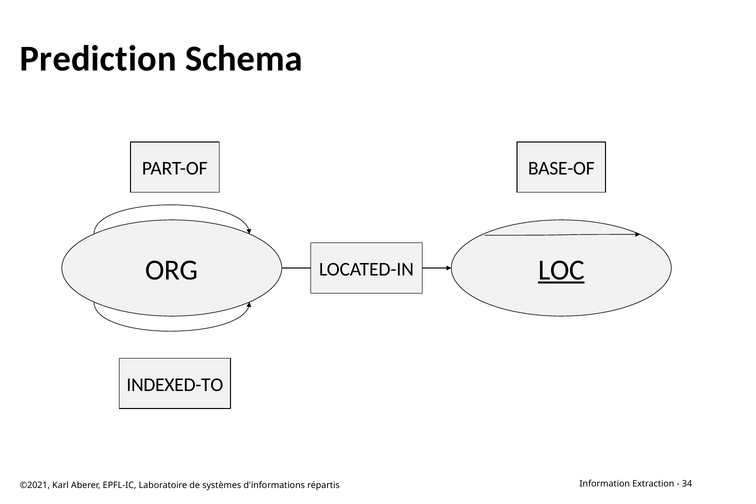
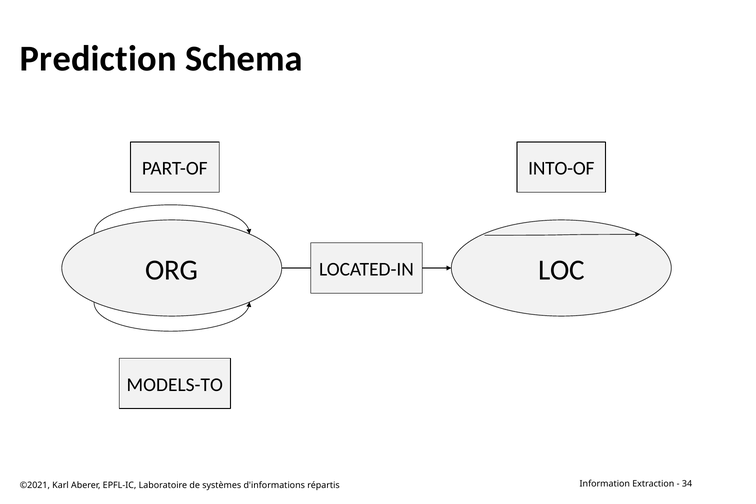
BASE-OF: BASE-OF -> INTO-OF (561, 169)
LOC underline: present -> none (561, 270)
INDEXED-TO: INDEXED-TO -> MODELS-TO (175, 385)
